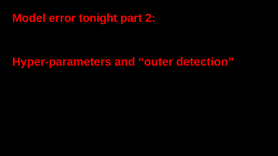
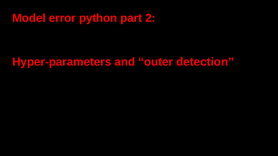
tonight: tonight -> python (98, 18)
